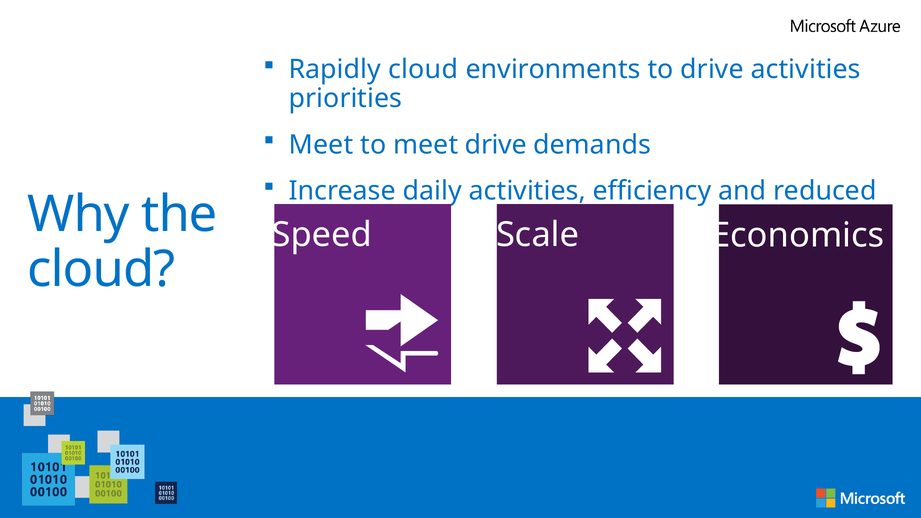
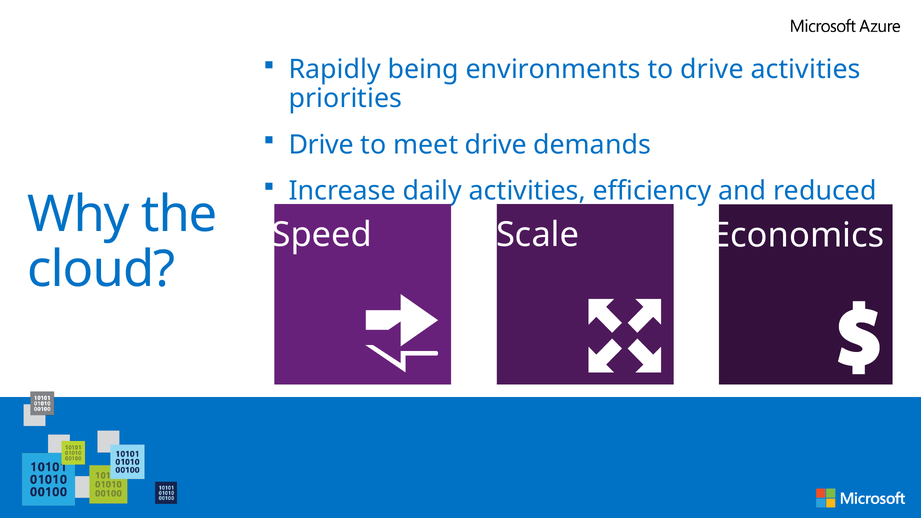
Rapidly cloud: cloud -> being (423, 69)
Meet: Meet -> Drive (321, 145)
